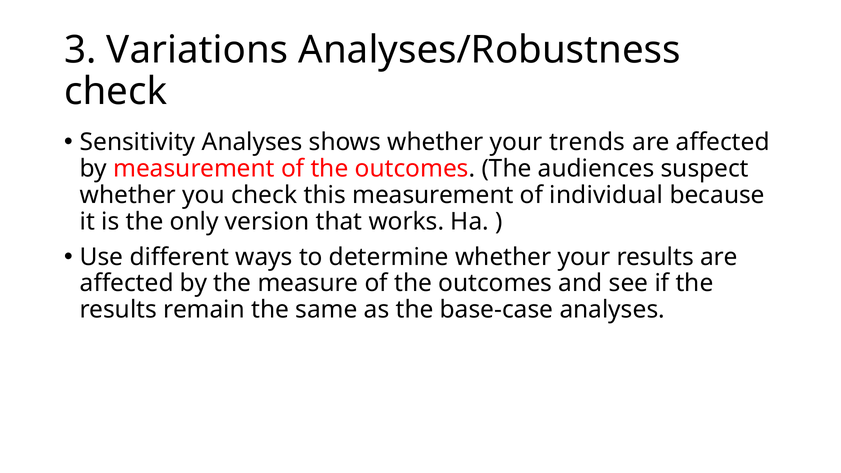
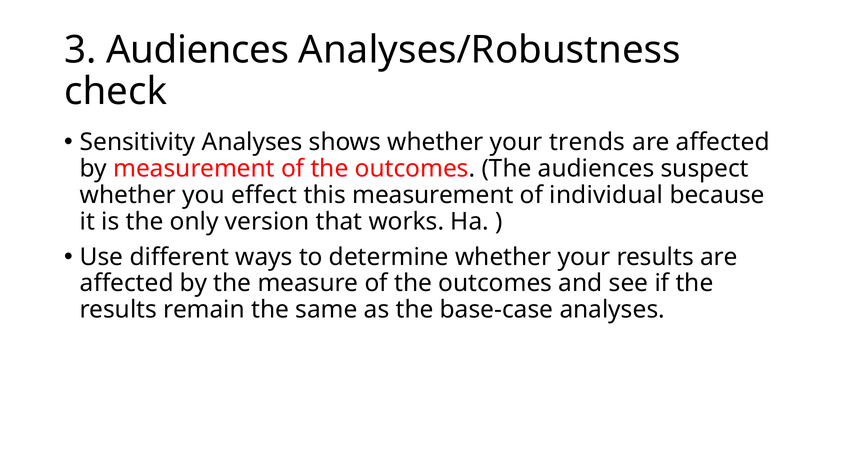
3 Variations: Variations -> Audiences (198, 50)
you check: check -> effect (264, 195)
